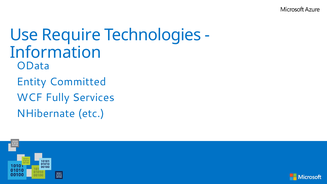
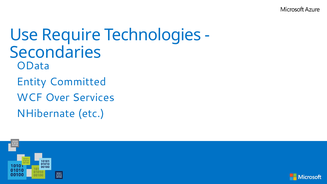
Information: Information -> Secondaries (55, 53)
Fully: Fully -> Over (57, 98)
